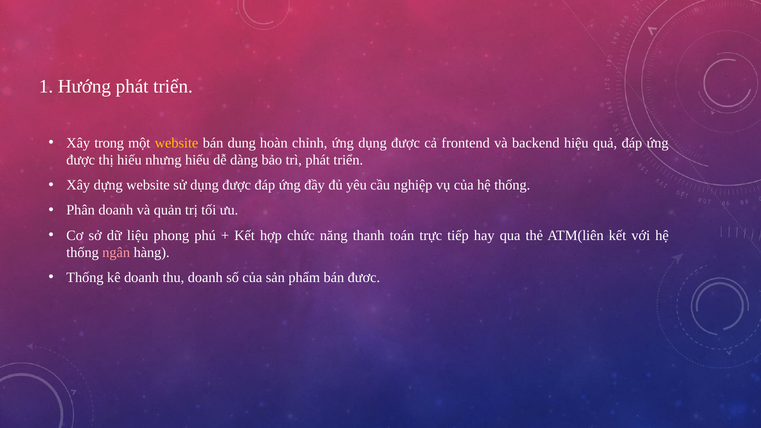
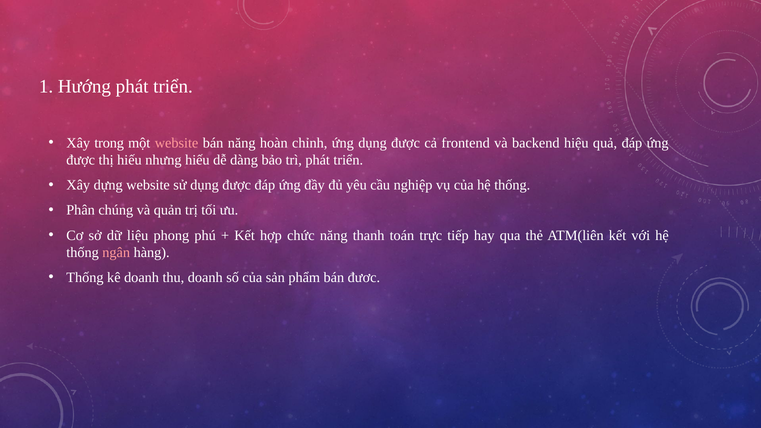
website colour: yellow -> pink (177, 143)
bán dung: dung -> năng (242, 143)
Phân doanh: doanh -> chúng (116, 210)
